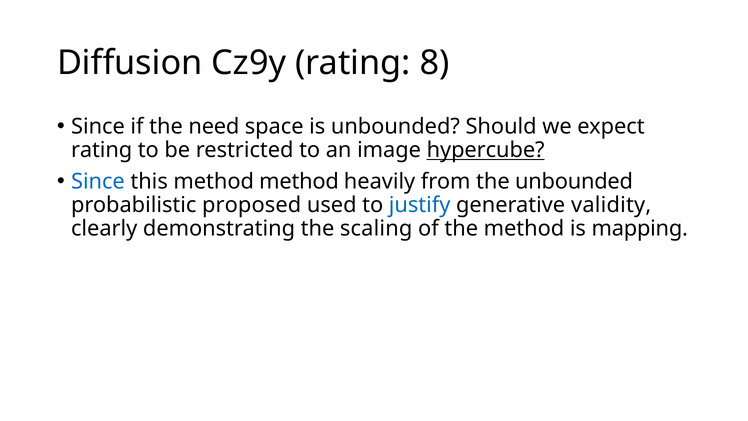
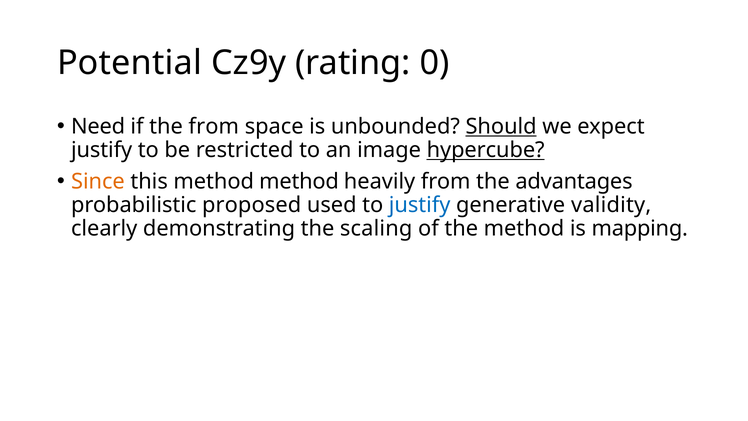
Diffusion: Diffusion -> Potential (130, 63)
8: 8 -> 0 (435, 63)
Since: Since -> Need (98, 126)
the need: need -> from (214, 126)
Should underline: none -> present (501, 126)
rating: rating -> justify (102, 150)
Since colour: blue -> orange (98, 181)
the unbounded: unbounded -> advantages (574, 181)
